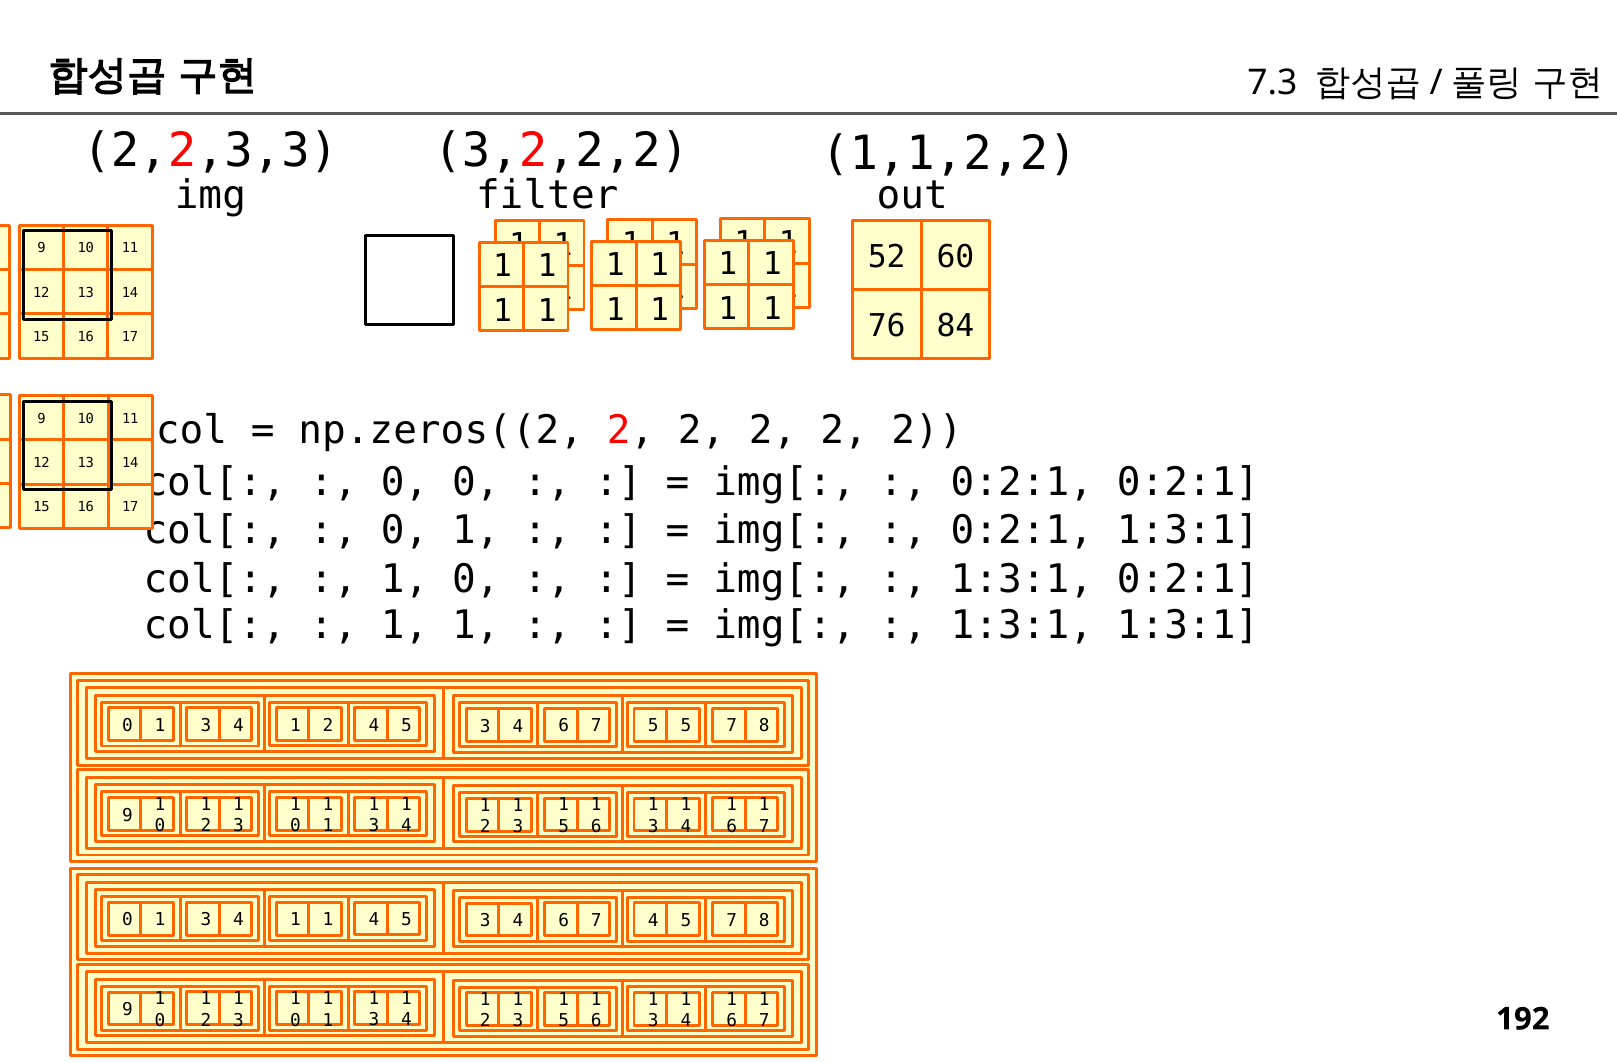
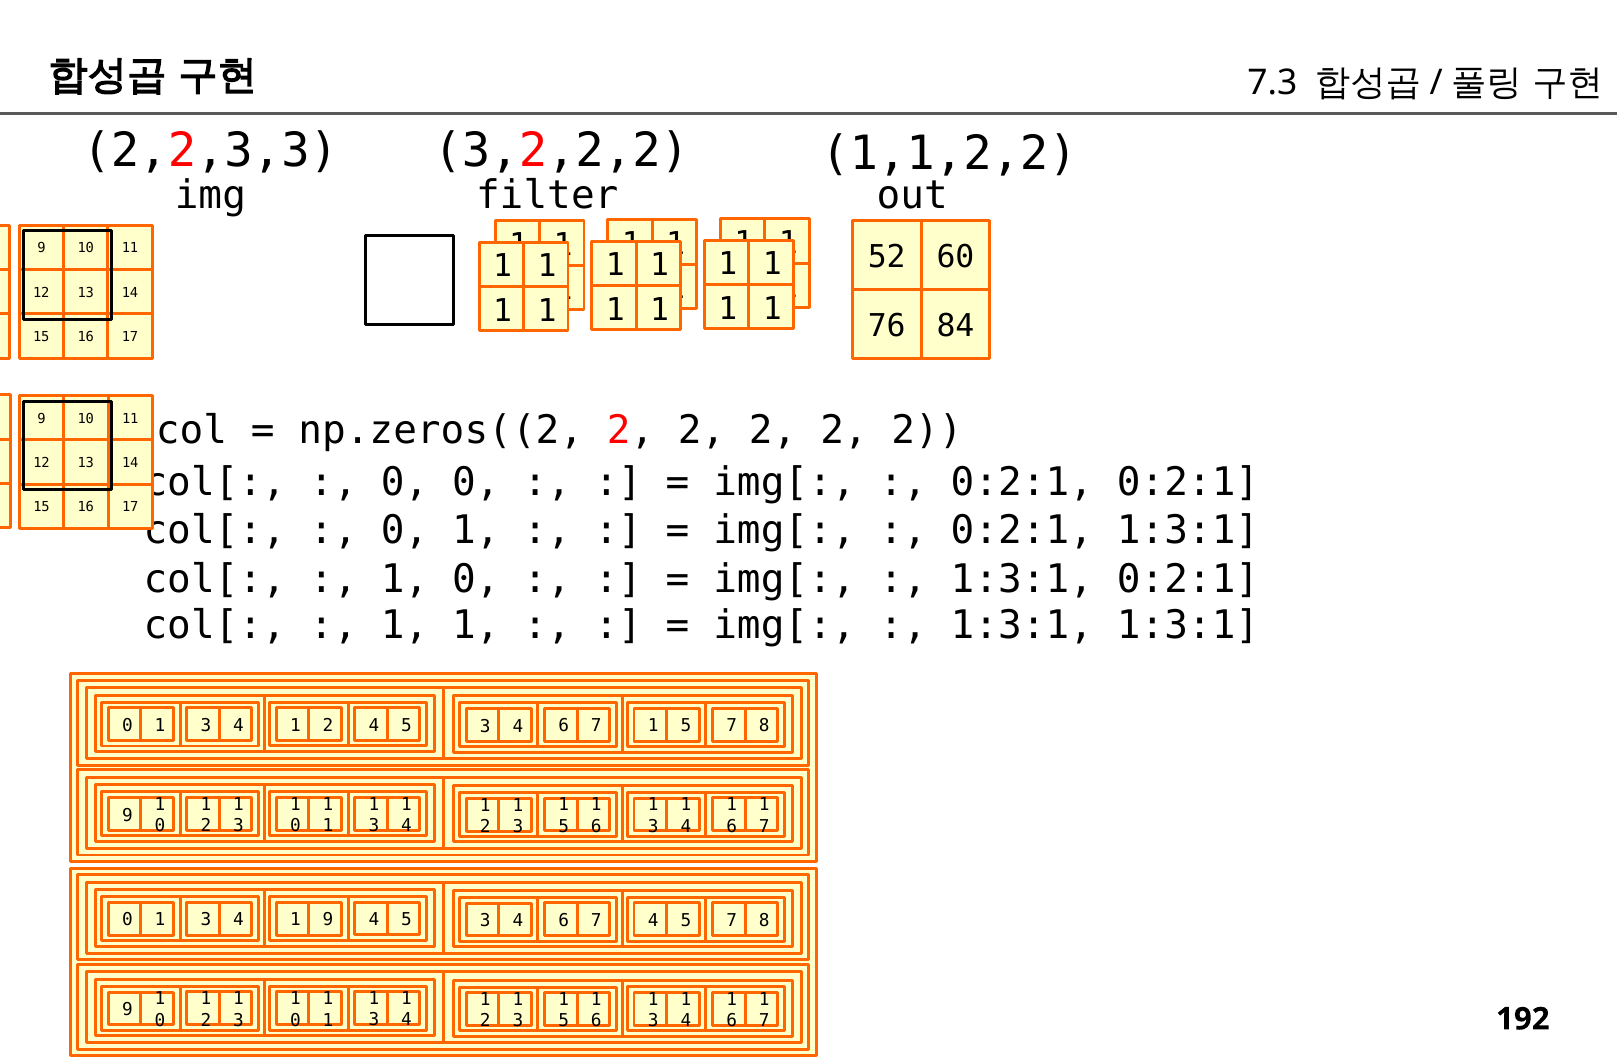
7 5: 5 -> 1 (653, 726)
4 1 1: 1 -> 9 (328, 920)
